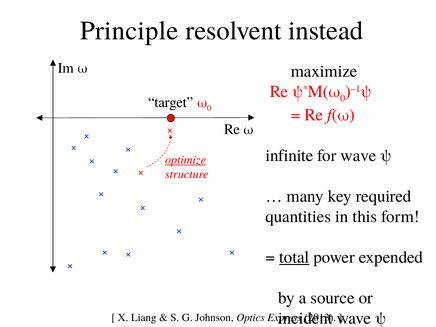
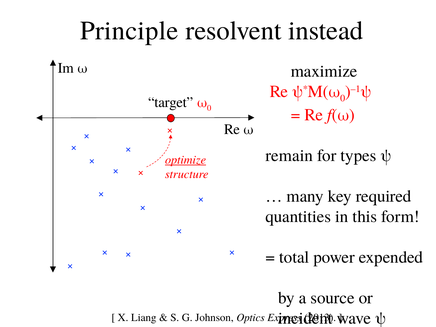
infinite: infinite -> remain (289, 156)
for wave: wave -> types (358, 156)
total underline: present -> none (294, 257)
